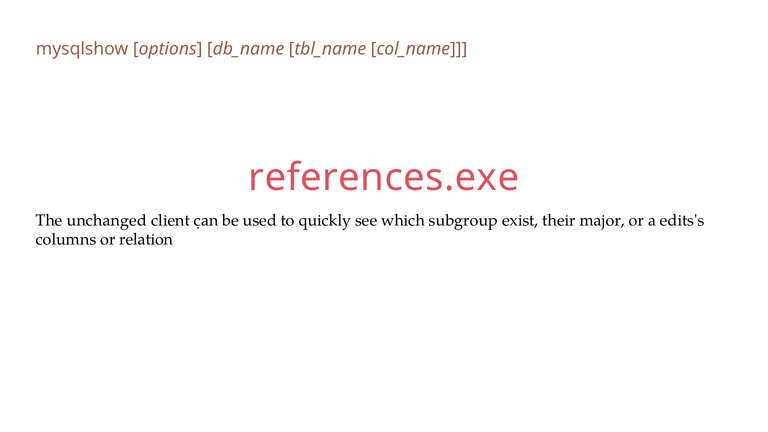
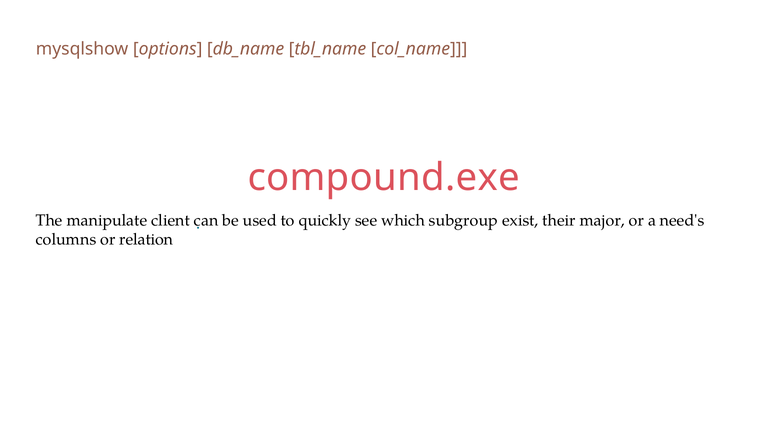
references.exe: references.exe -> compound.exe (384, 177)
unchanged: unchanged -> manipulate (107, 220)
edits's: edits's -> need's (682, 220)
